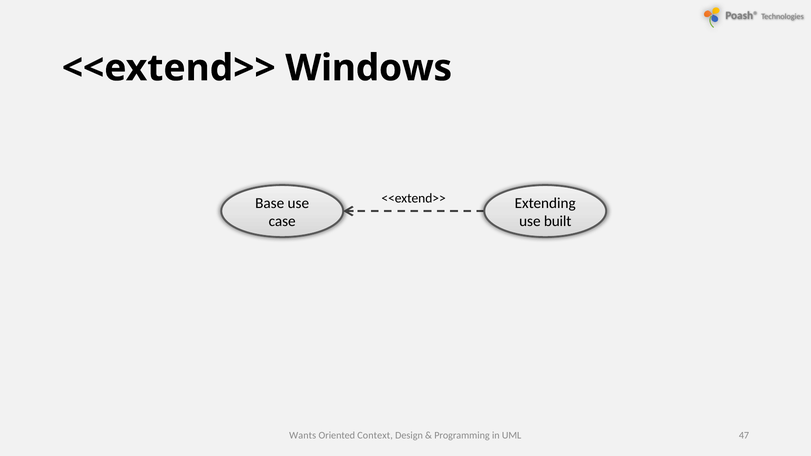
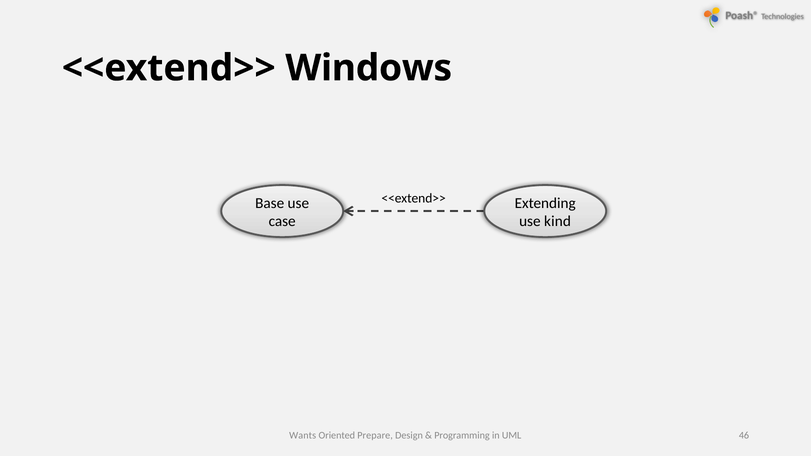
built: built -> kind (558, 221)
Context: Context -> Prepare (375, 436)
47: 47 -> 46 (744, 436)
